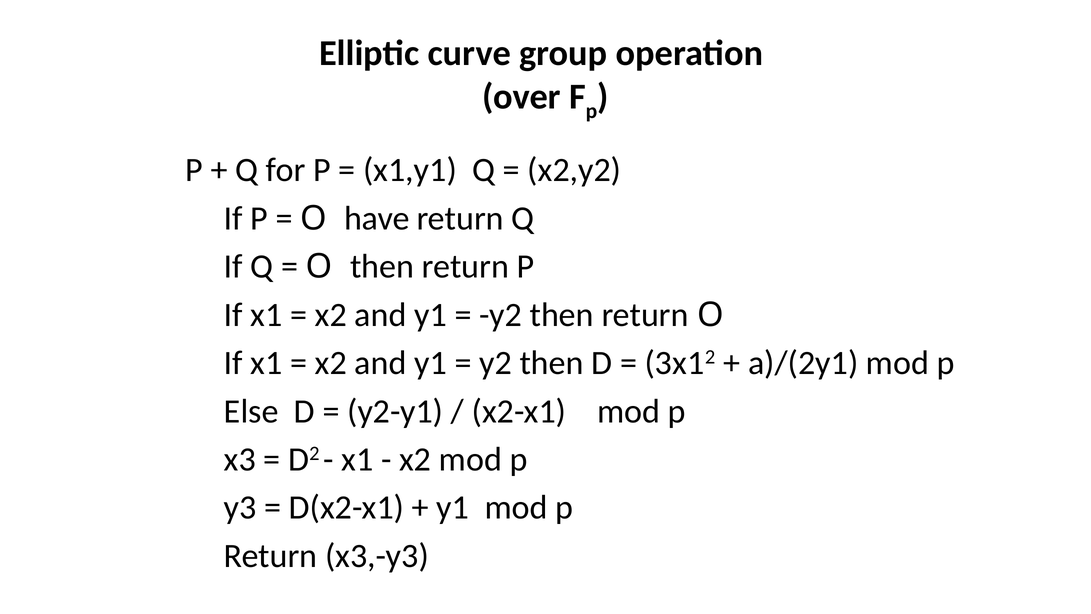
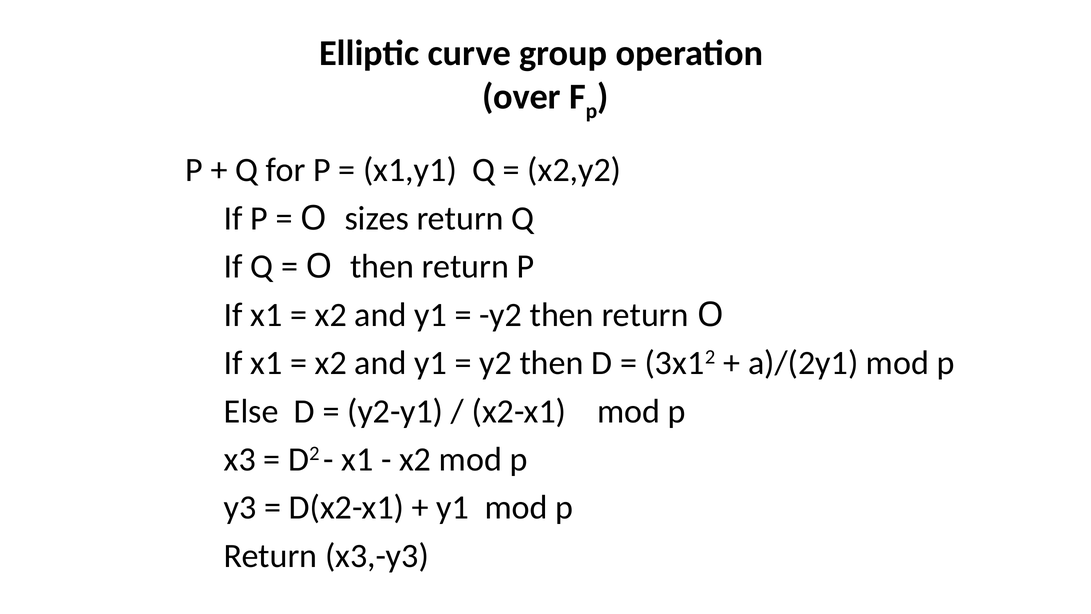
have: have -> sizes (377, 218)
